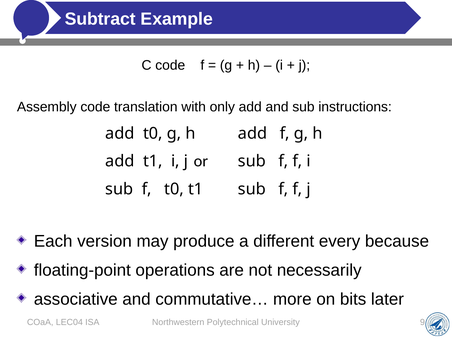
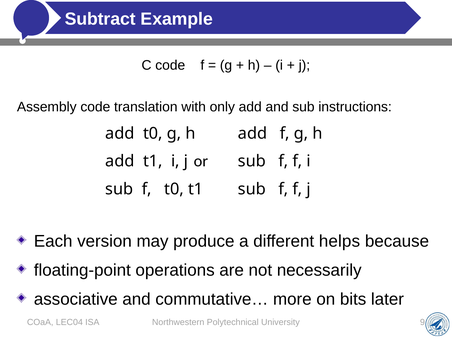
every: every -> helps (339, 241)
